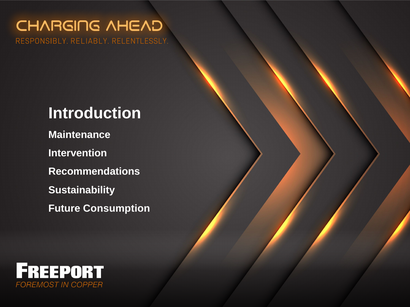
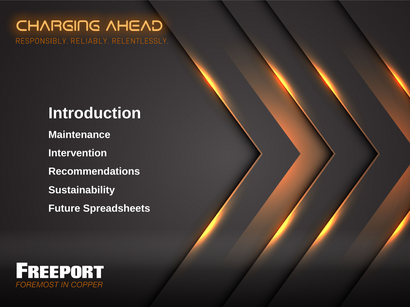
Consumption: Consumption -> Spreadsheets (117, 209)
